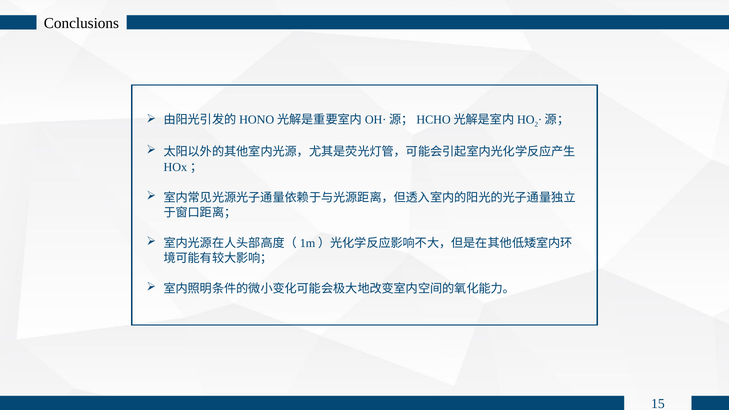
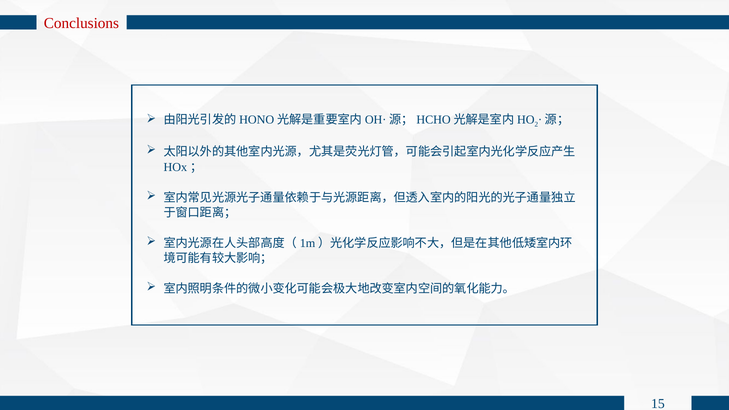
Conclusions colour: black -> red (81, 23)
